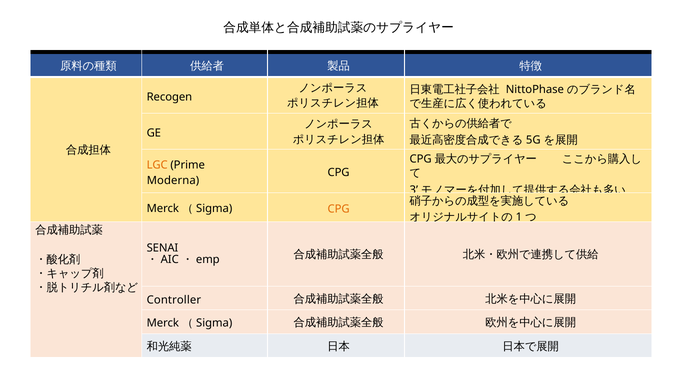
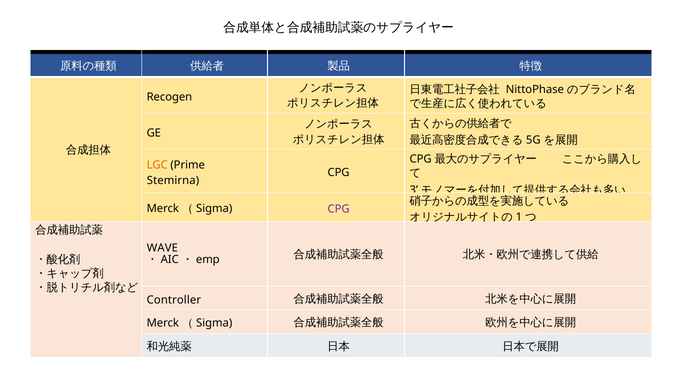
Moderna: Moderna -> Stemirna (173, 180)
CPG colour: orange -> purple (339, 209)
SENAI: SENAI -> WAVE (162, 248)
